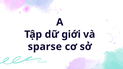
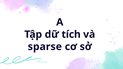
giới: giới -> tích (71, 34)
